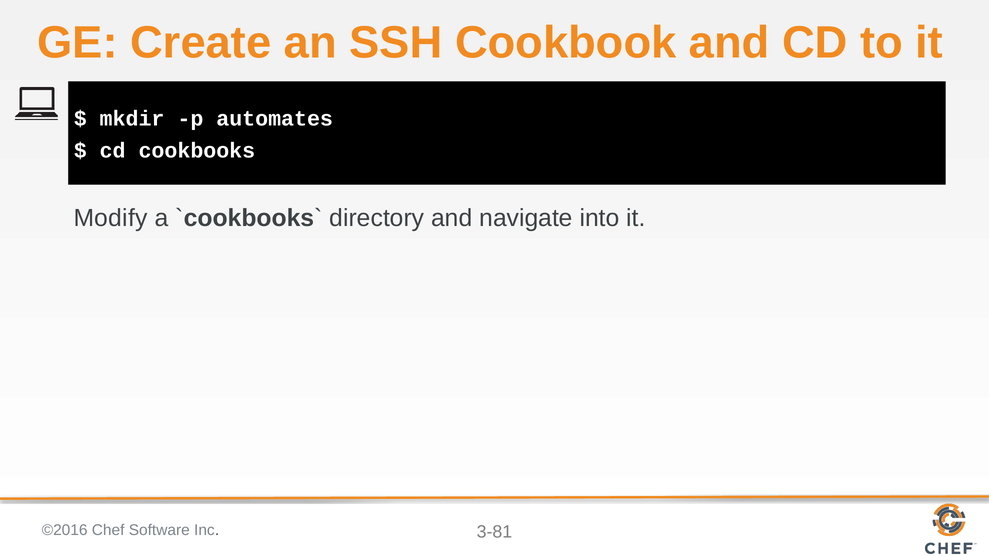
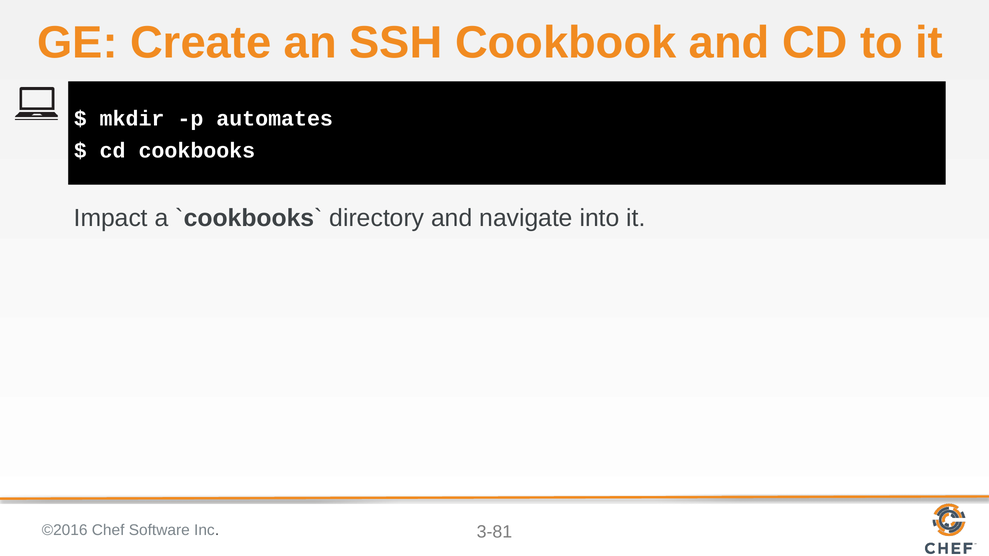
Modify: Modify -> Impact (111, 218)
